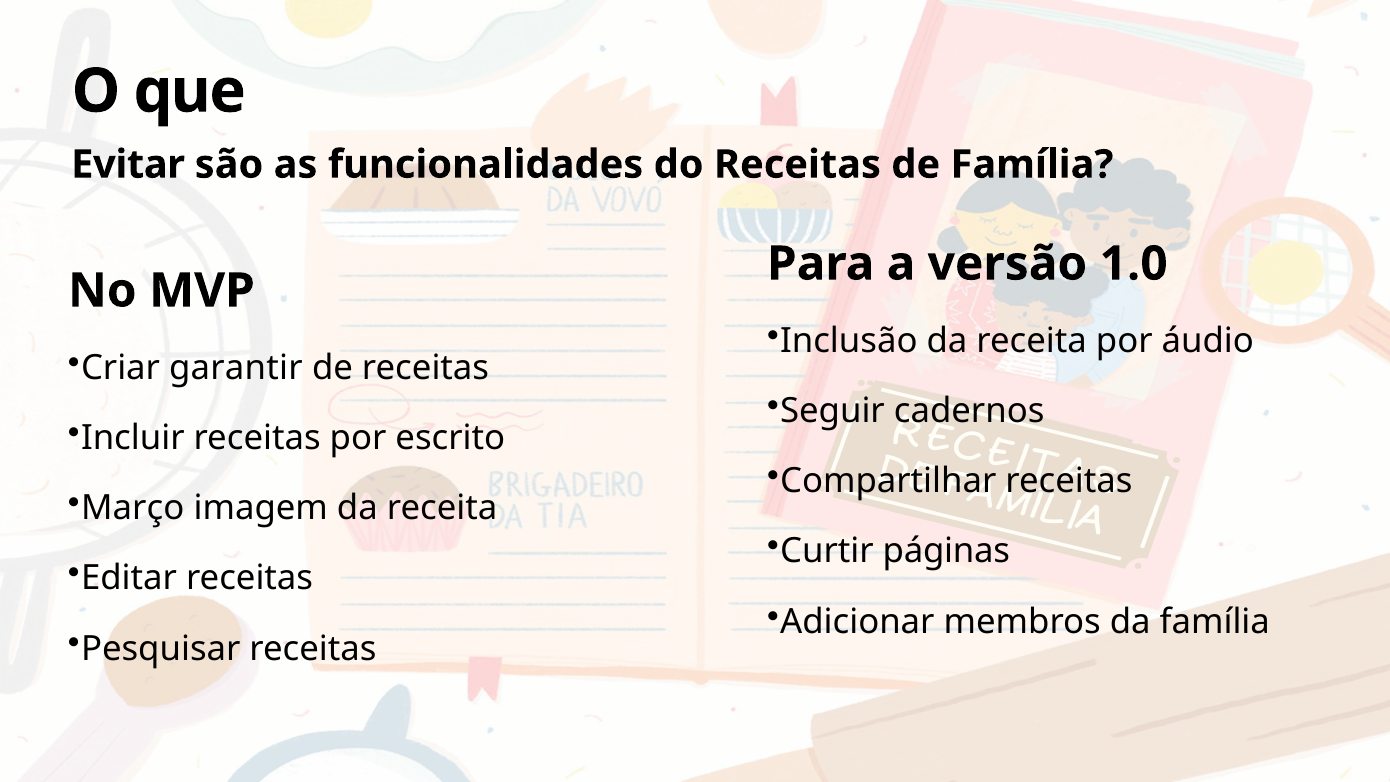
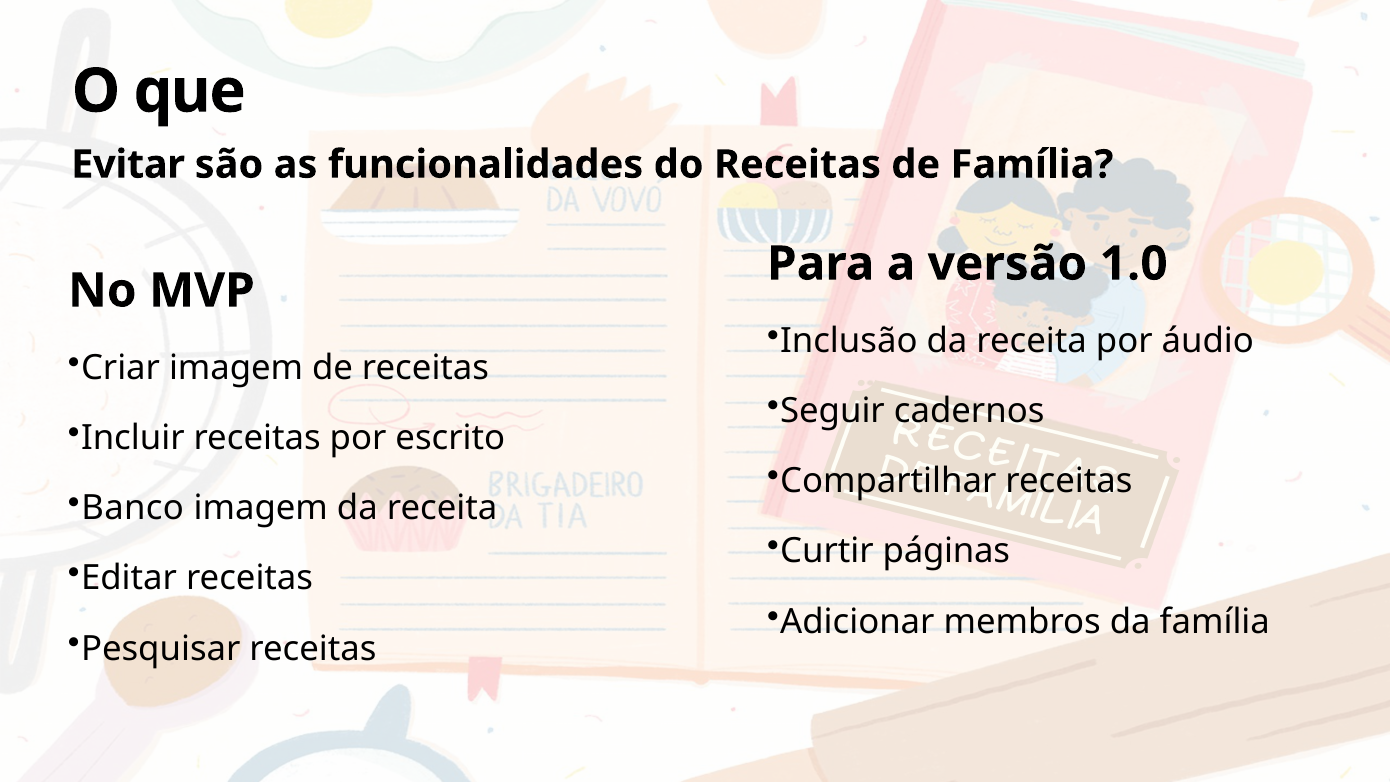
Criar garantir: garantir -> imagem (236, 368)
Março: Março -> Banco (133, 508)
